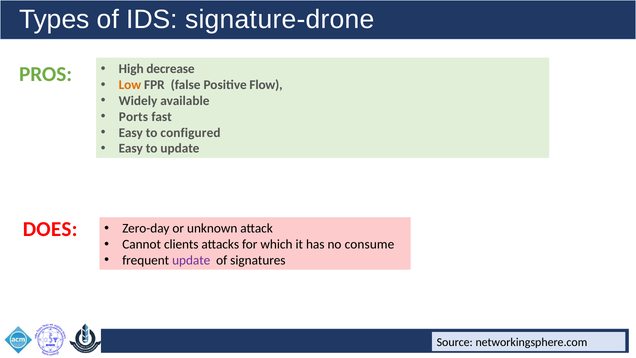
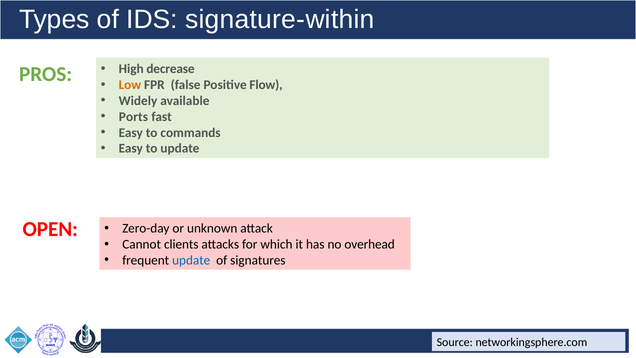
signature-drone: signature-drone -> signature-within (280, 19)
configured: configured -> commands (191, 133)
DOES: DOES -> OPEN (50, 229)
consume: consume -> overhead (370, 244)
update colour: purple -> blue (191, 260)
